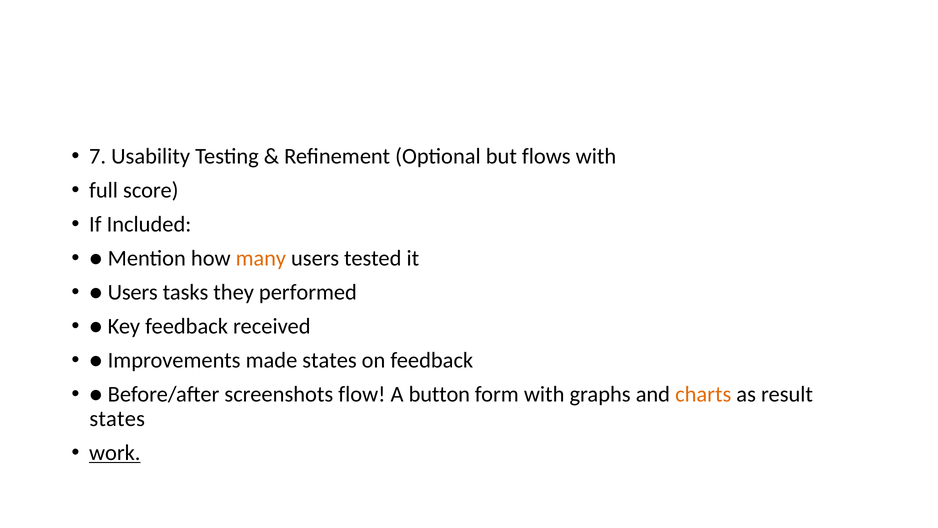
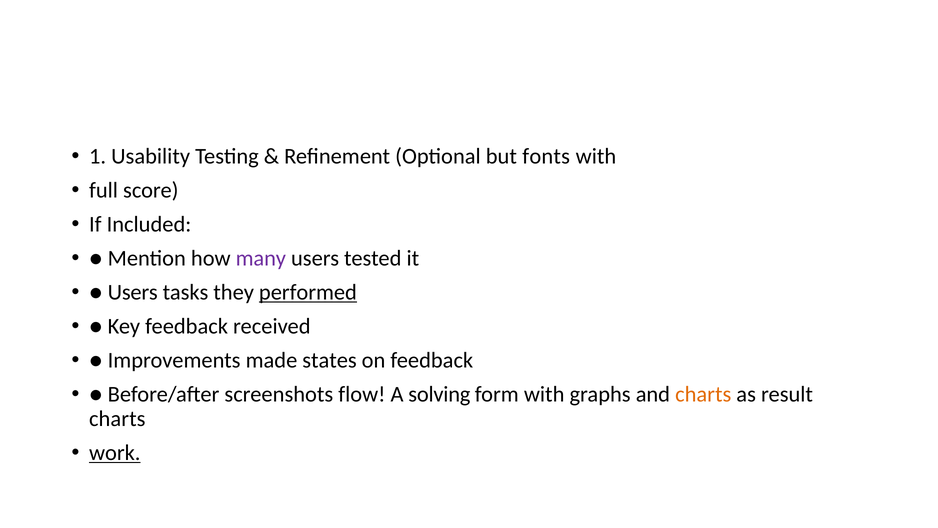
7: 7 -> 1 (98, 156)
flows: flows -> fonts (546, 156)
many colour: orange -> purple (261, 258)
performed underline: none -> present (308, 292)
button: button -> solving (439, 394)
states: states -> charts (117, 419)
